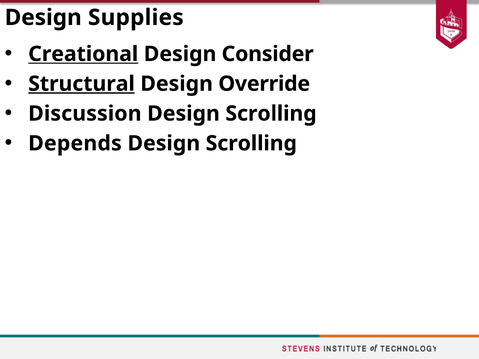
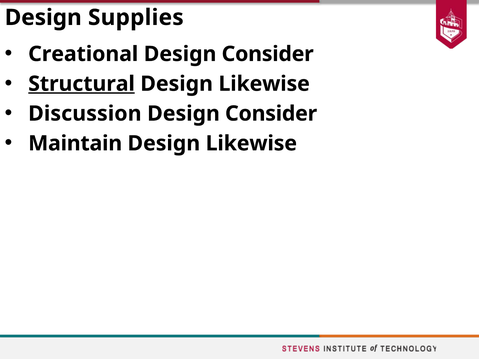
Creational underline: present -> none (83, 54)
Override: Override -> Likewise (264, 84)
Scrolling: Scrolling -> Consider (271, 114)
Depends: Depends -> Maintain (75, 143)
Scrolling: Scrolling -> Likewise (251, 143)
